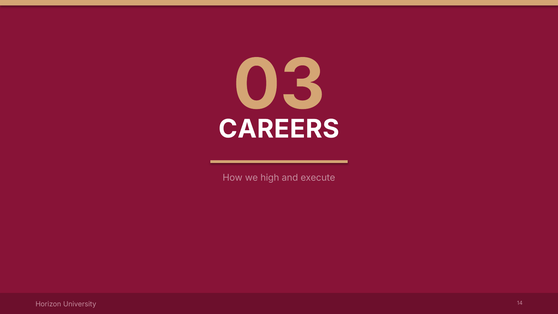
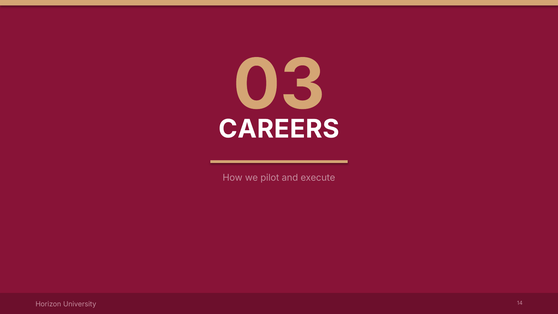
high: high -> pilot (270, 178)
